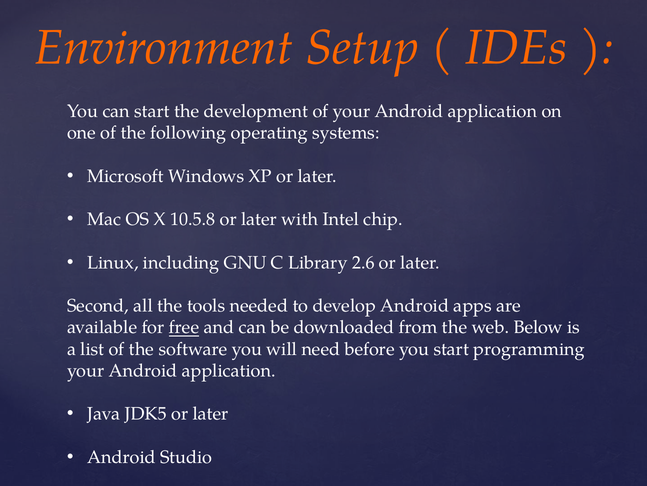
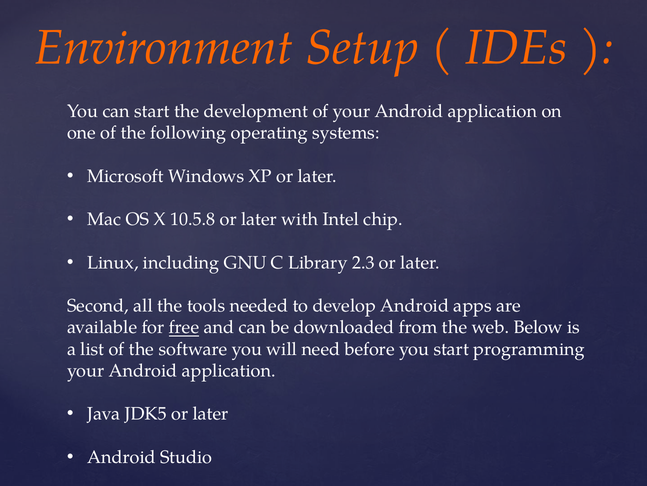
2.6: 2.6 -> 2.3 (363, 262)
